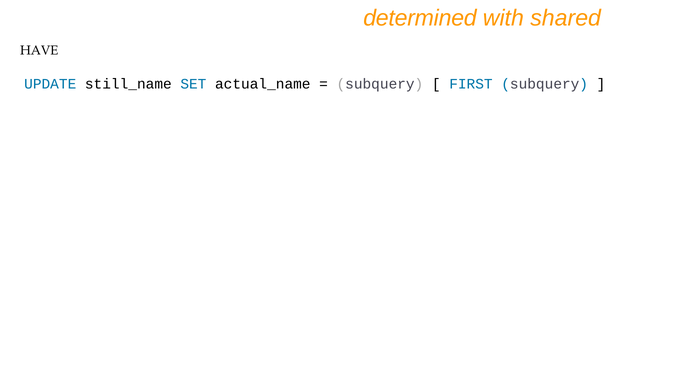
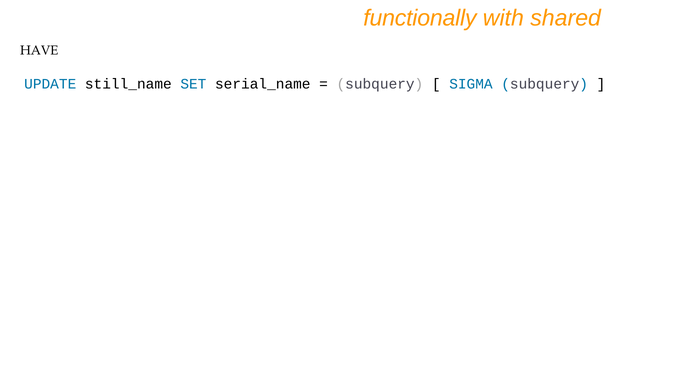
determined: determined -> functionally (420, 18)
actual_name: actual_name -> serial_name (263, 84)
FIRST: FIRST -> SIGMA (471, 84)
